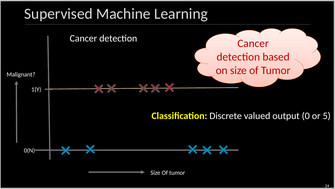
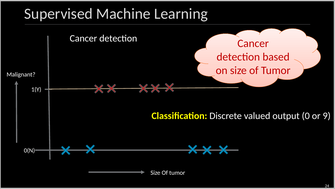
5: 5 -> 9 (327, 116)
